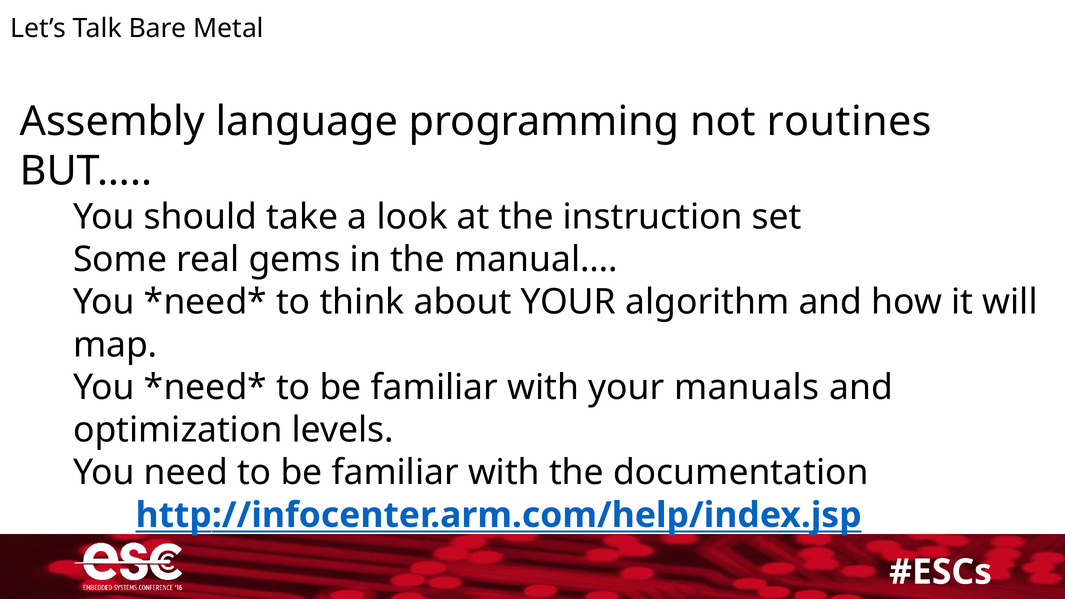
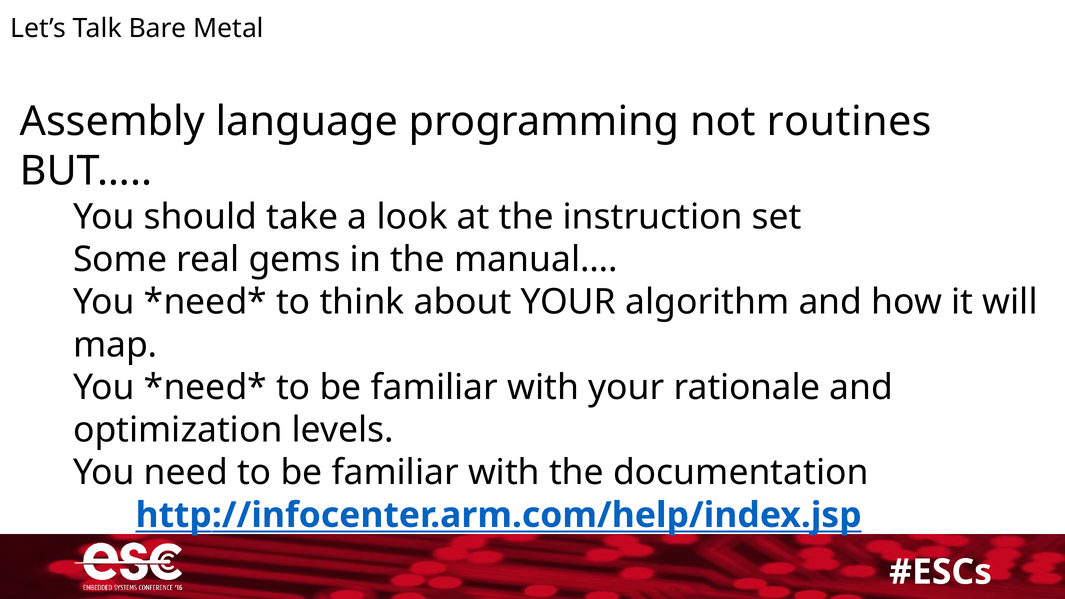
manuals: manuals -> rationale (747, 387)
